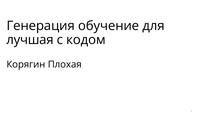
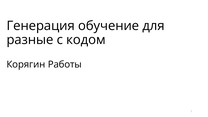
лучшая: лучшая -> разные (30, 40)
Плохая: Плохая -> Работы (65, 64)
